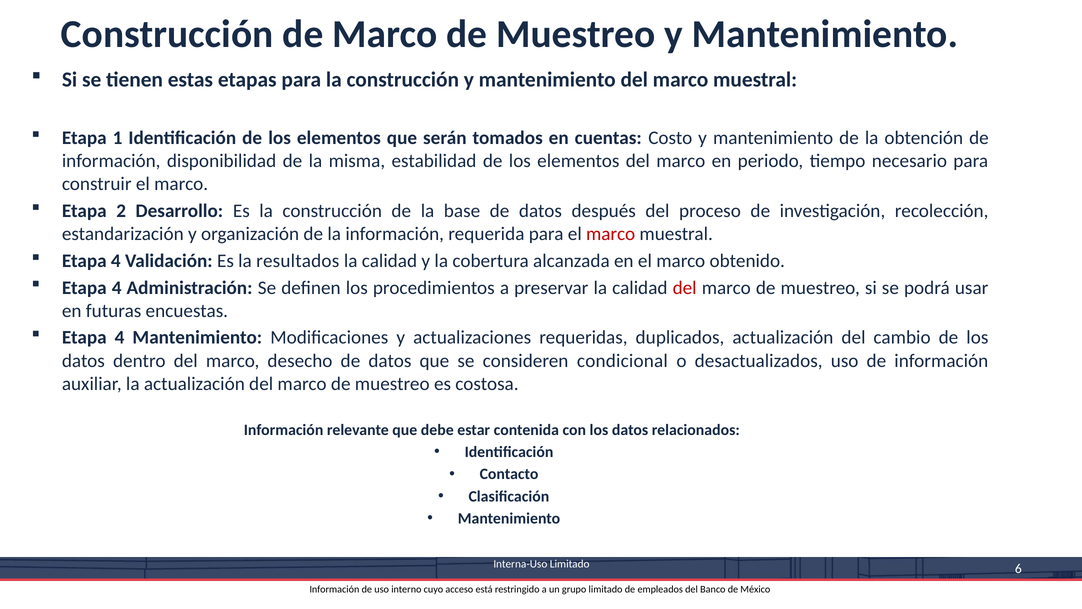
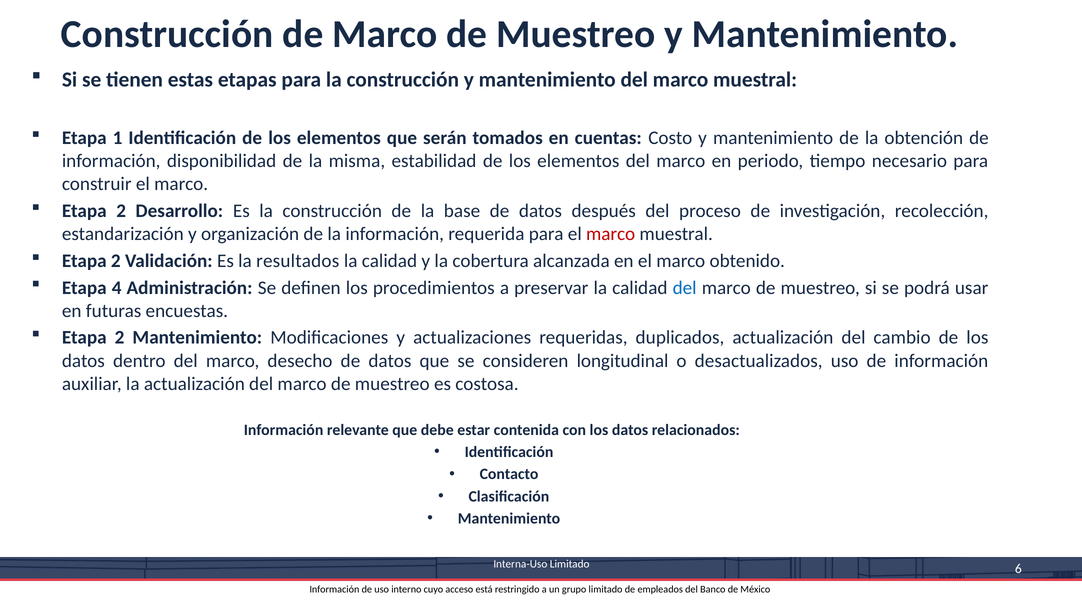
4: 4 -> 2 (116, 261)
del colour: red -> blue (685, 288)
4: 4 -> 2 (120, 337)
condicional: condicional -> longitudinal (623, 360)
